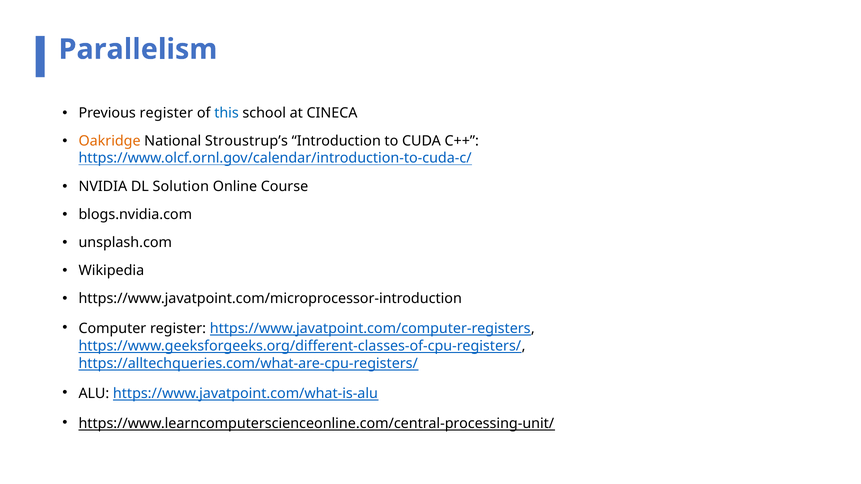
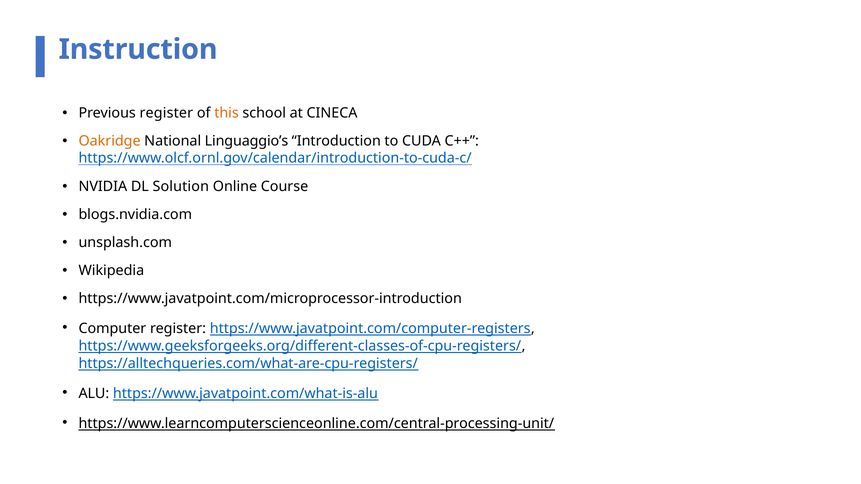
Parallelism: Parallelism -> Instruction (138, 49)
this colour: blue -> orange (227, 113)
Stroustrup’s: Stroustrup’s -> Linguaggio’s (247, 141)
